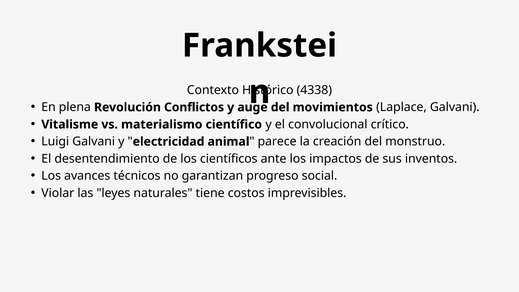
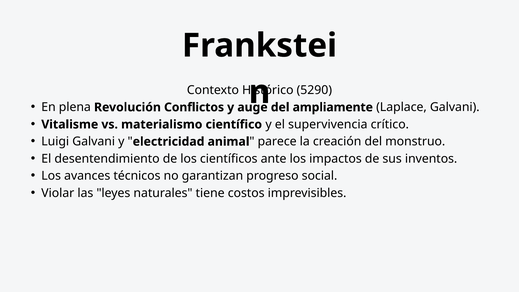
4338: 4338 -> 5290 (314, 90)
movimientos: movimientos -> ampliamente (333, 107)
convolucional: convolucional -> supervivencia (328, 124)
